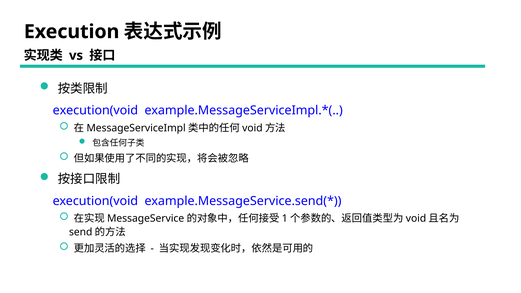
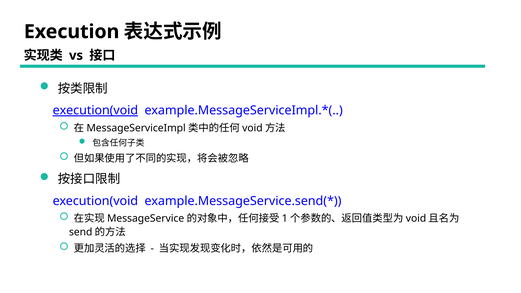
execution(void underline: none -> present (95, 111)
